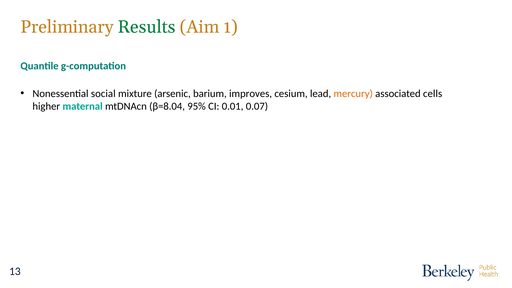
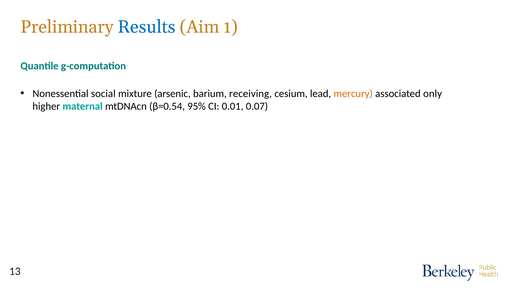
Results colour: green -> blue (147, 27)
improves: improves -> receiving (251, 94)
cells: cells -> only (433, 94)
β=8.04: β=8.04 -> β=0.54 (167, 106)
